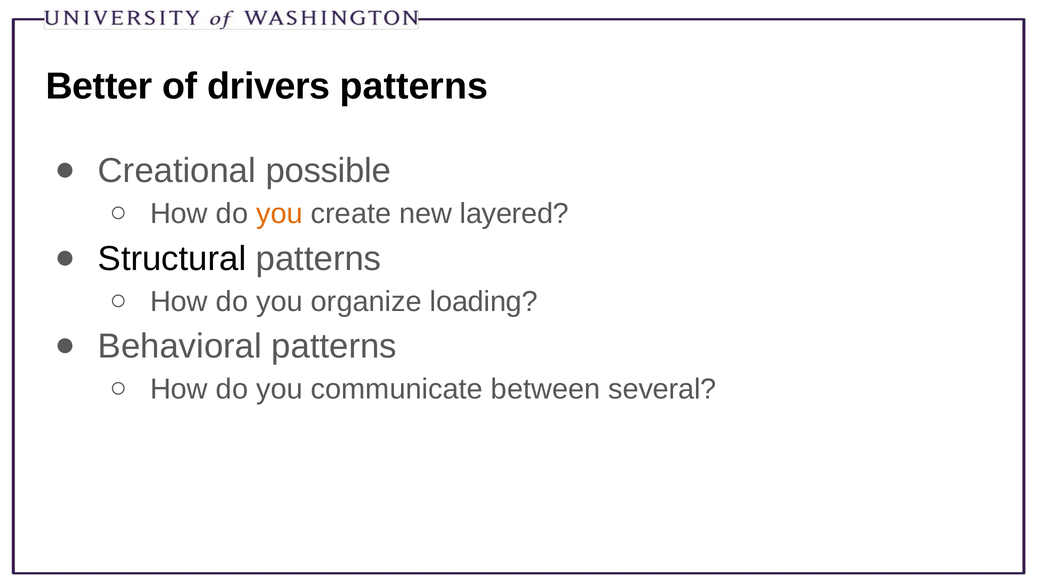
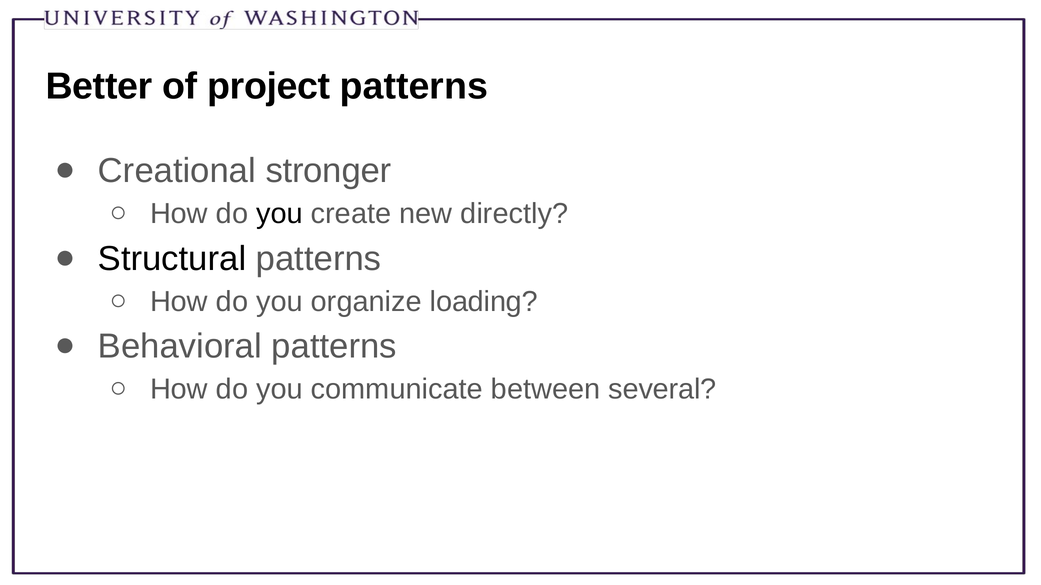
drivers: drivers -> project (269, 86)
possible: possible -> stronger (328, 171)
you colour: orange -> black (279, 214)
layered: layered -> directly (514, 214)
